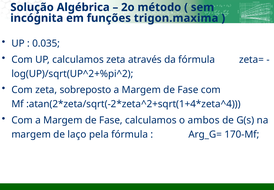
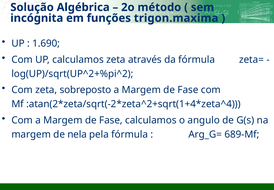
0.035: 0.035 -> 1.690 (46, 43)
ambos: ambos -> angulo (204, 120)
laço: laço -> nela (77, 134)
170-Mf: 170-Mf -> 689-Mf (242, 134)
